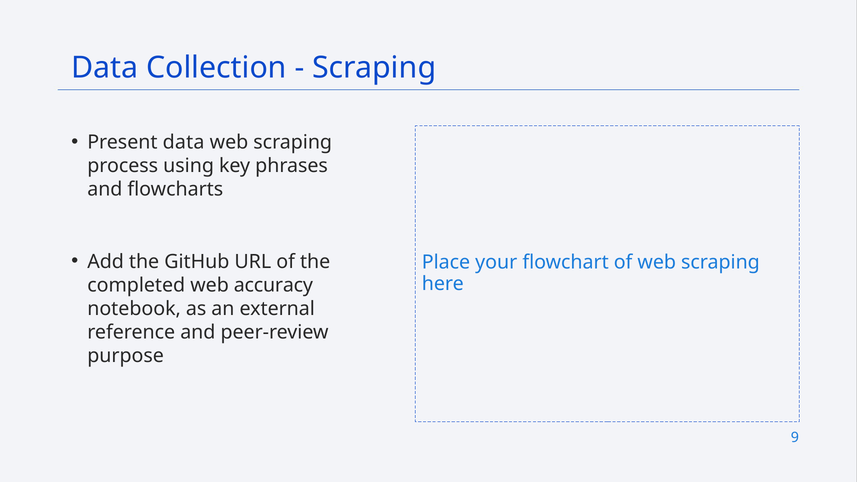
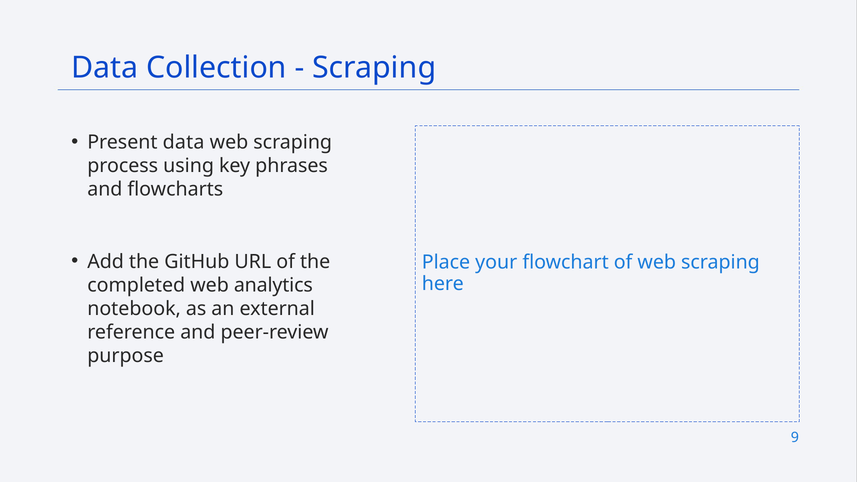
accuracy: accuracy -> analytics (273, 285)
